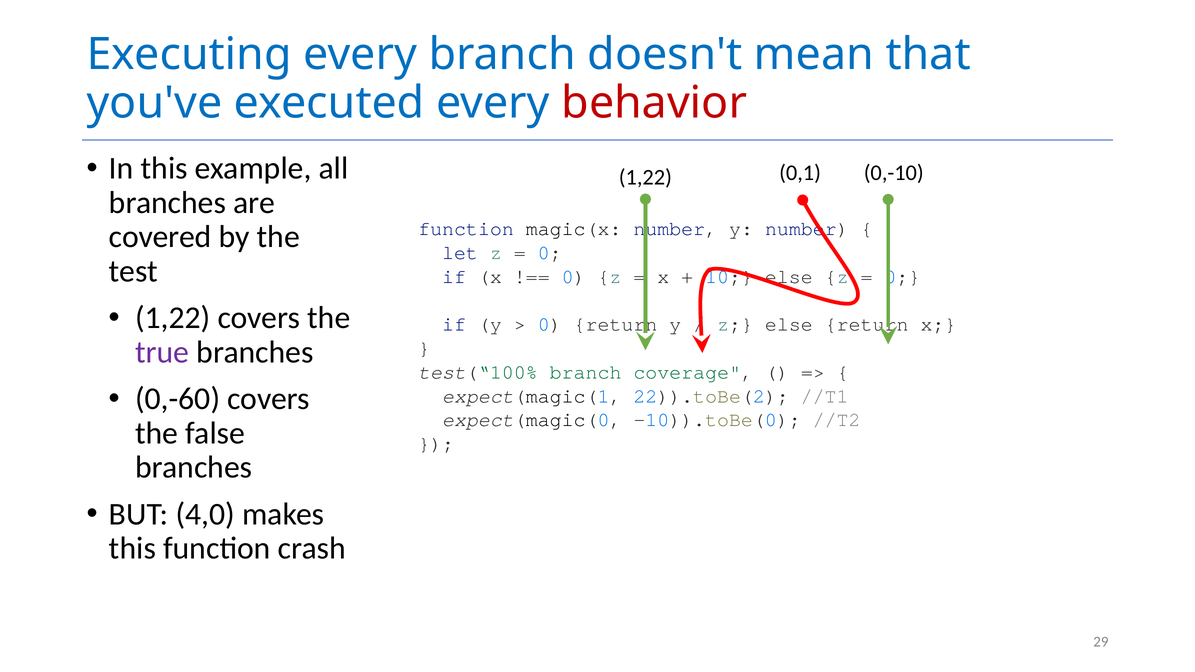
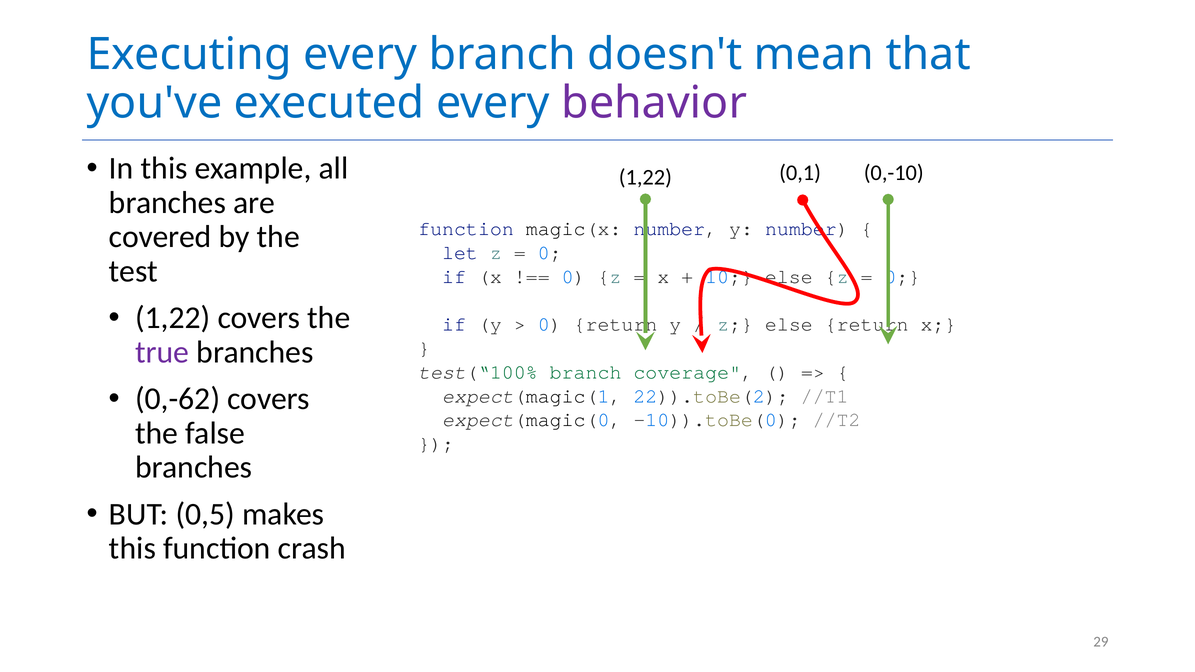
behavior colour: red -> purple (654, 103)
0,-60: 0,-60 -> 0,-62 (178, 399)
4,0: 4,0 -> 0,5 (205, 514)
